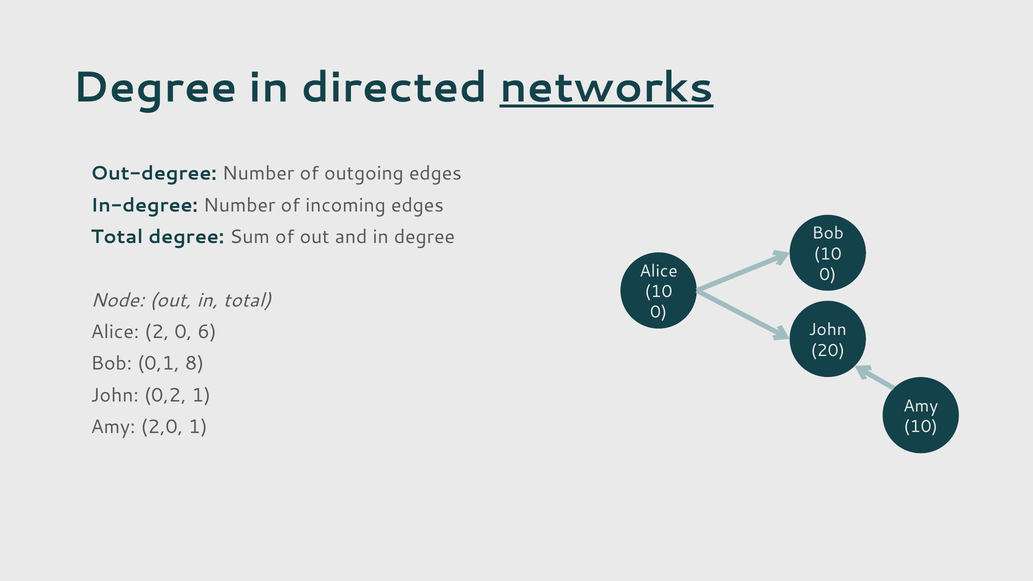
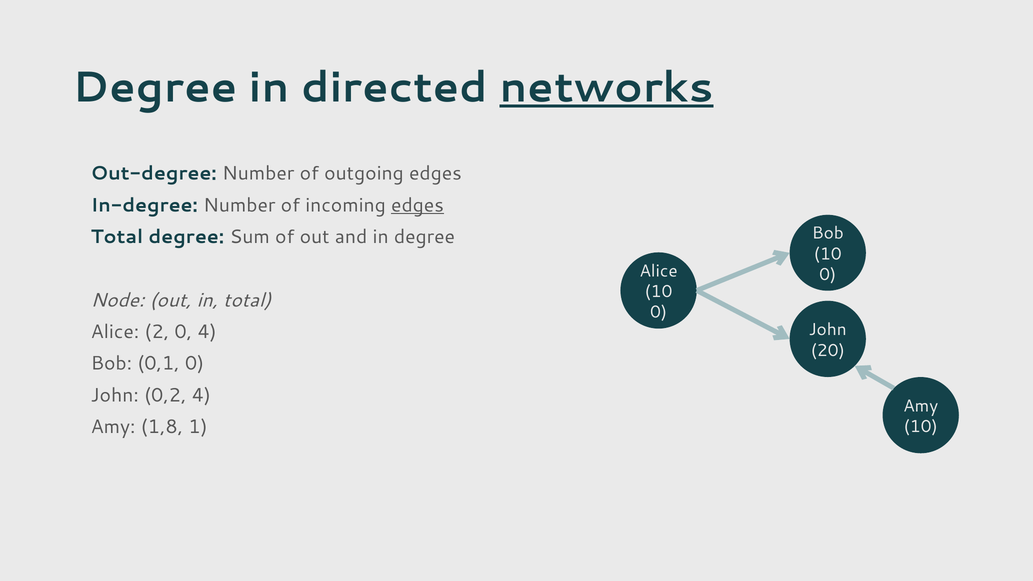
edges underline: none -> present (417, 205)
0 6: 6 -> 4 (207, 332)
0,1 8: 8 -> 0 (195, 364)
0,2 1: 1 -> 4 (201, 395)
2,0: 2,0 -> 1,8 (162, 427)
